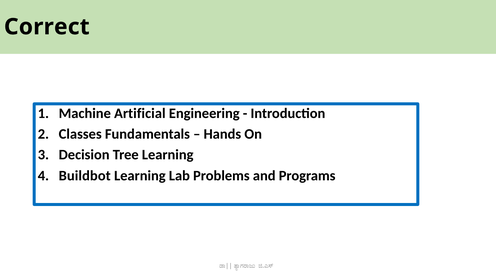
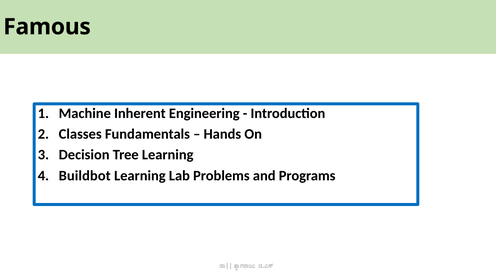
Correct: Correct -> Famous (47, 27)
Artificial: Artificial -> Inherent (140, 113)
